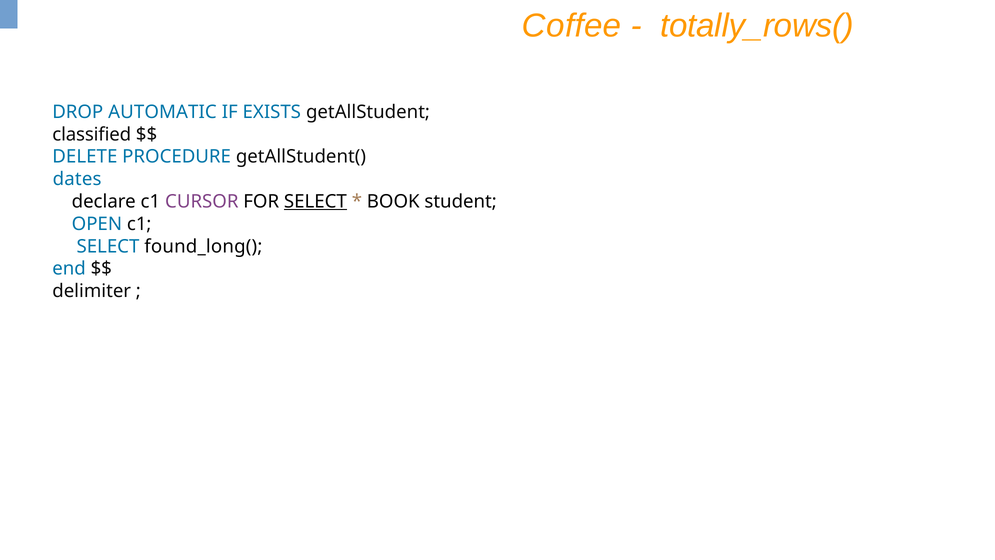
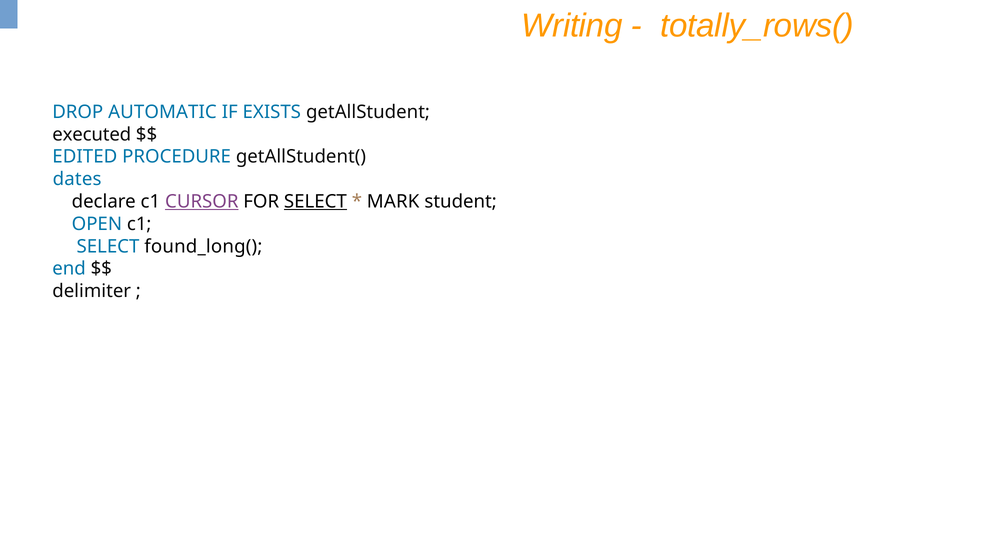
Coffee: Coffee -> Writing (572, 26)
classified: classified -> executed (92, 134)
DELETE: DELETE -> EDITED (85, 157)
CURSOR underline: none -> present (202, 201)
BOOK: BOOK -> MARK (393, 201)
